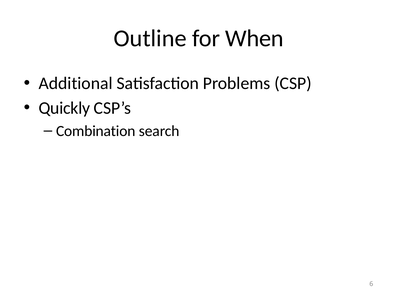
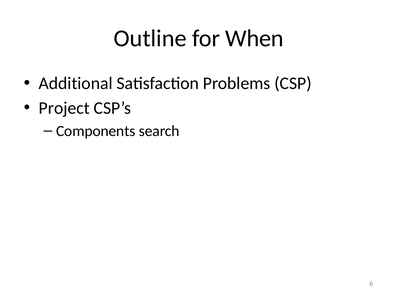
Quickly: Quickly -> Project (64, 108)
Combination: Combination -> Components (96, 131)
